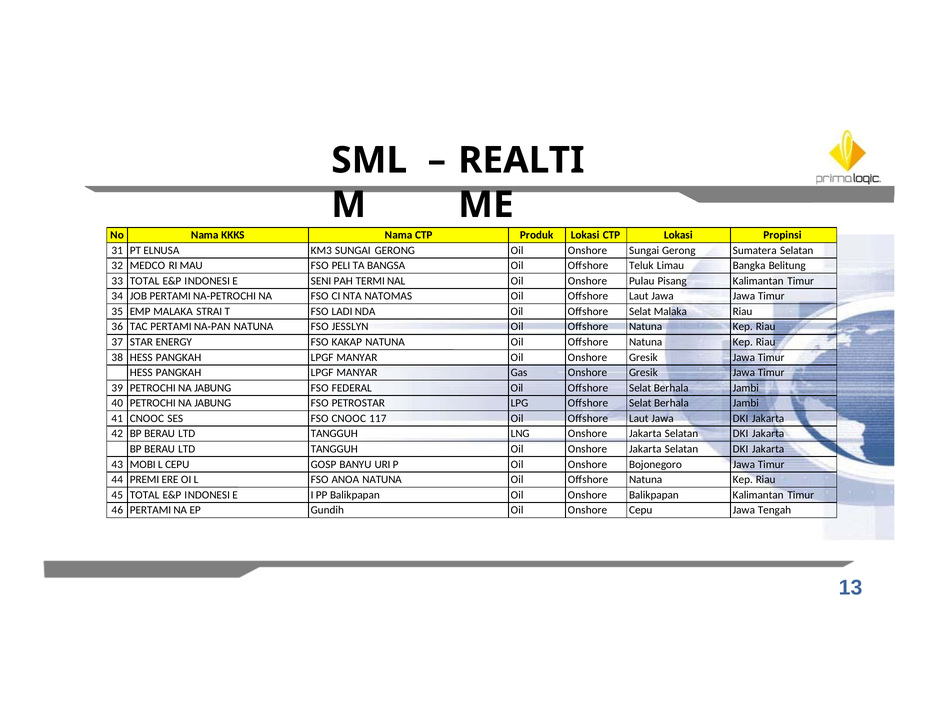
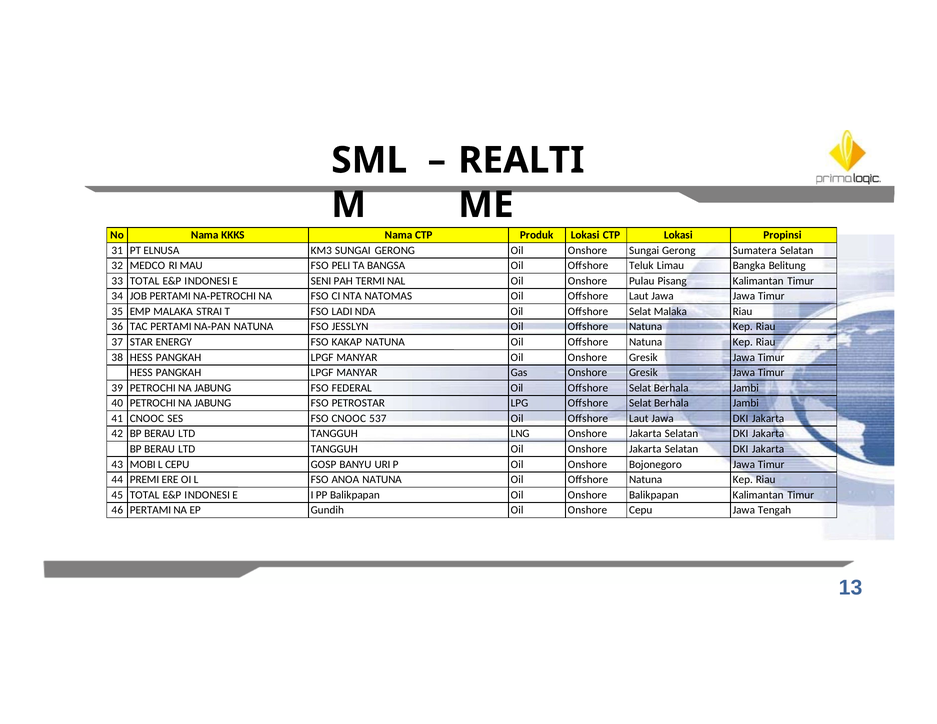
117: 117 -> 537 (378, 418)
